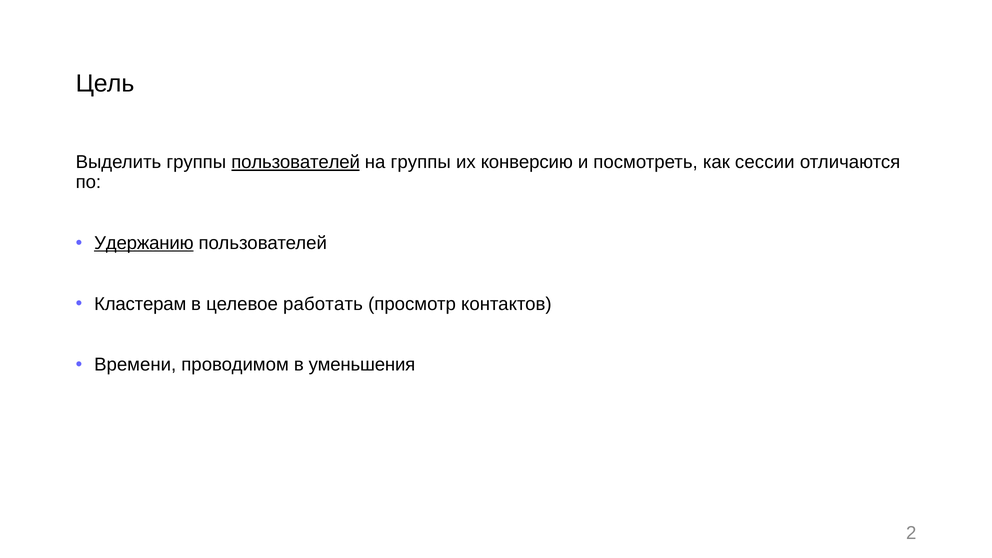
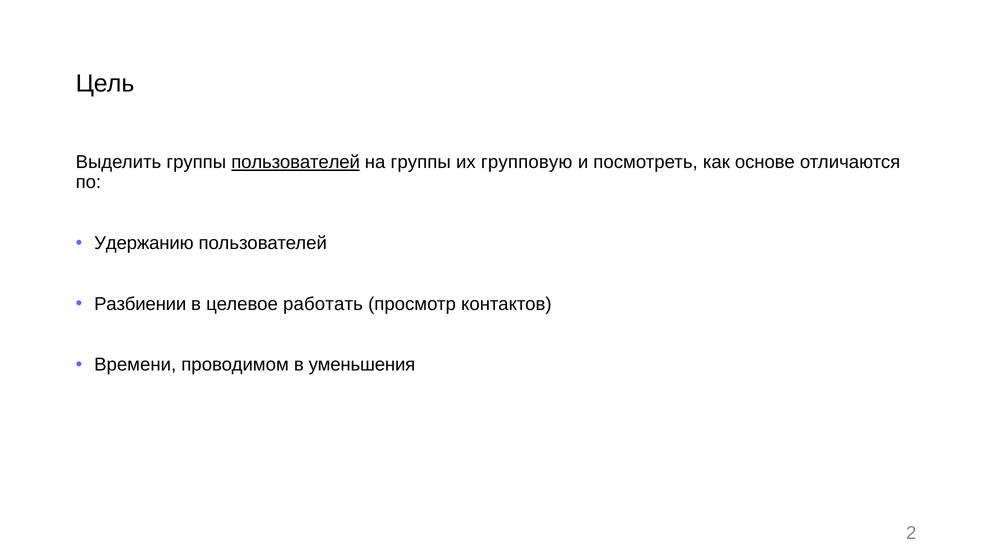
конверсию: конверсию -> групповую (527, 162)
сессии: сессии -> основе (765, 162)
Удержанию underline: present -> none (144, 243)
Кластерам: Кластерам -> Разбиении (140, 304)
